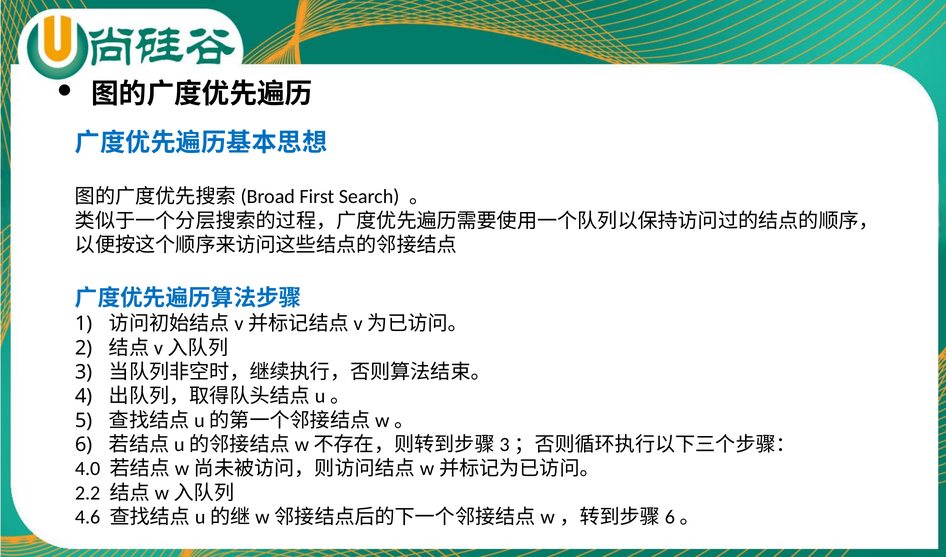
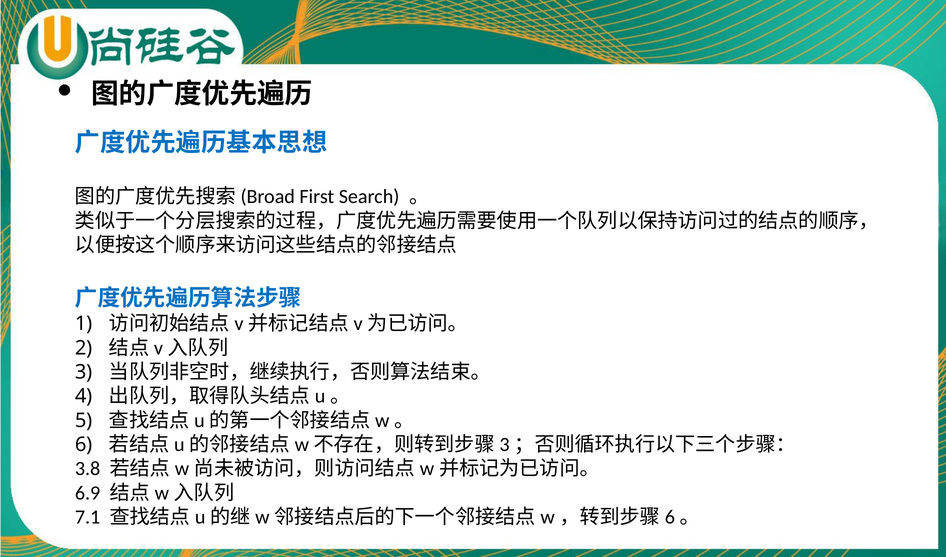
4.0: 4.0 -> 3.8 (88, 469)
2.2: 2.2 -> 6.9 (88, 493)
4.6: 4.6 -> 7.1 (88, 517)
